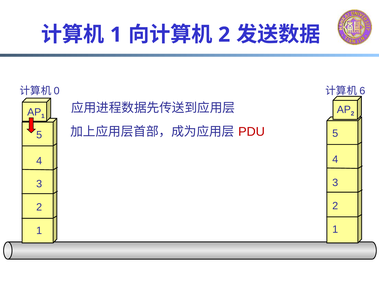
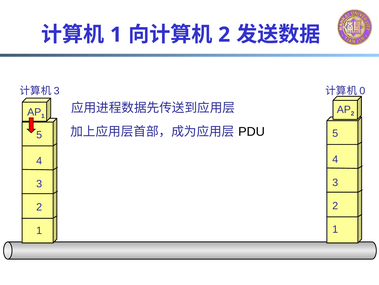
0: 0 -> 3 (57, 91)
6: 6 -> 0 (362, 91)
PDU colour: red -> black (252, 131)
